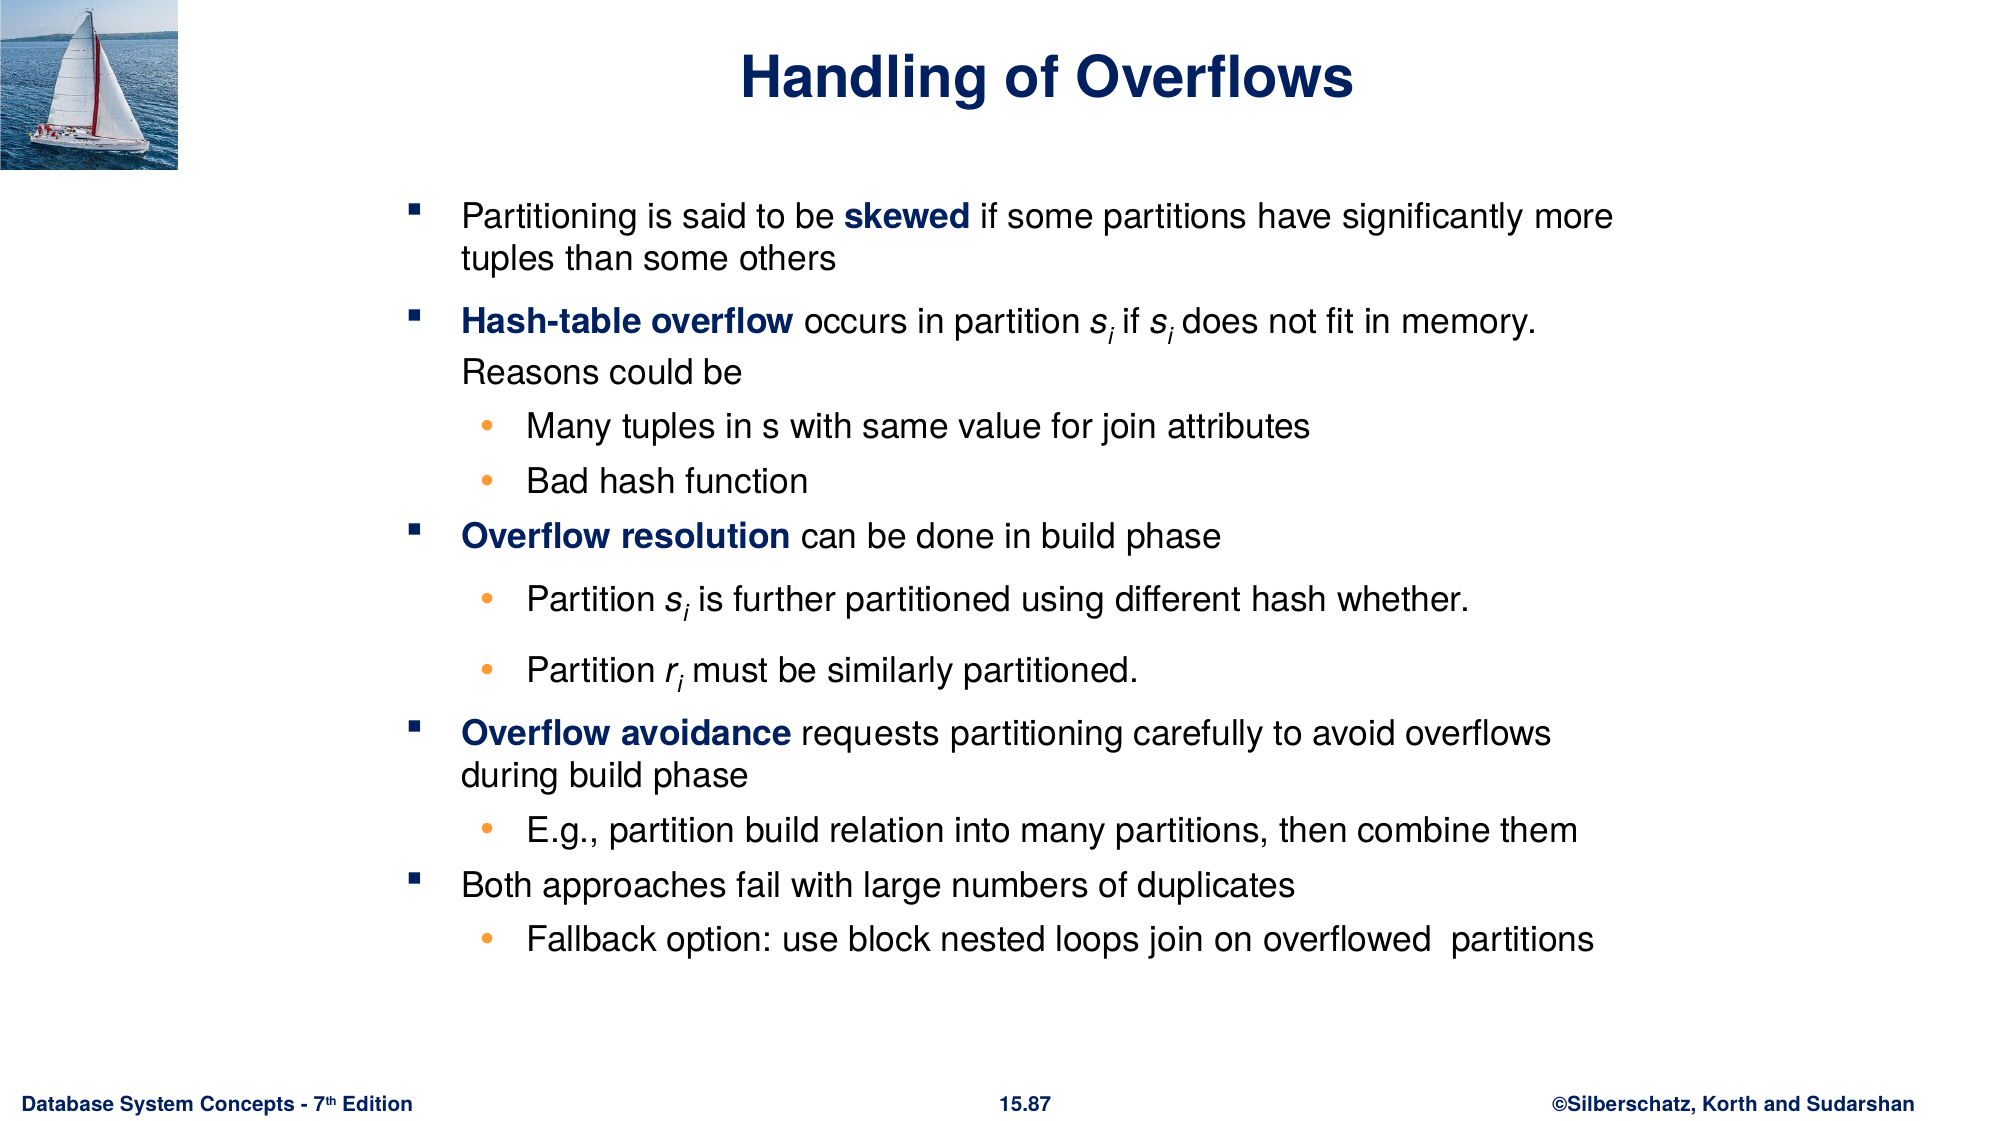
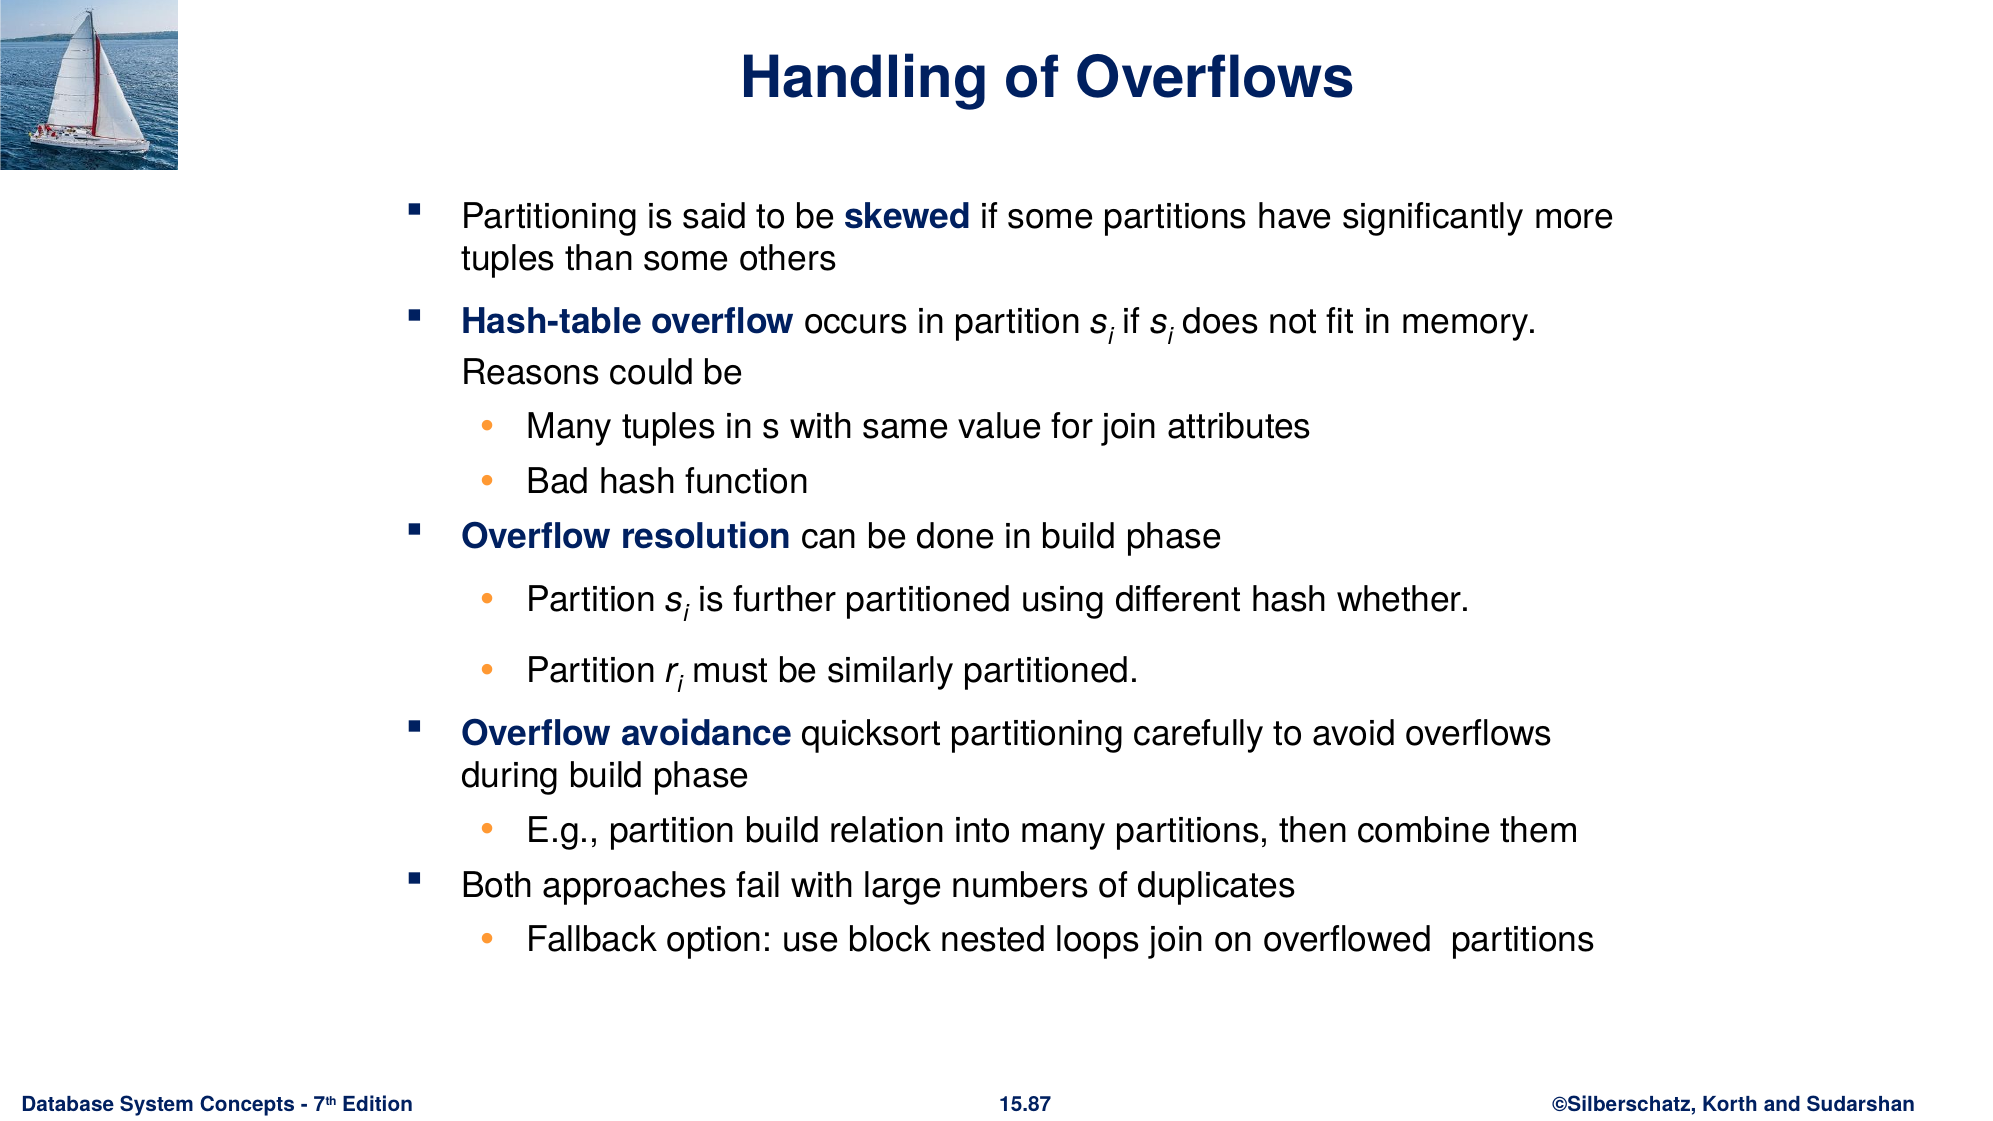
requests: requests -> quicksort (871, 734)
